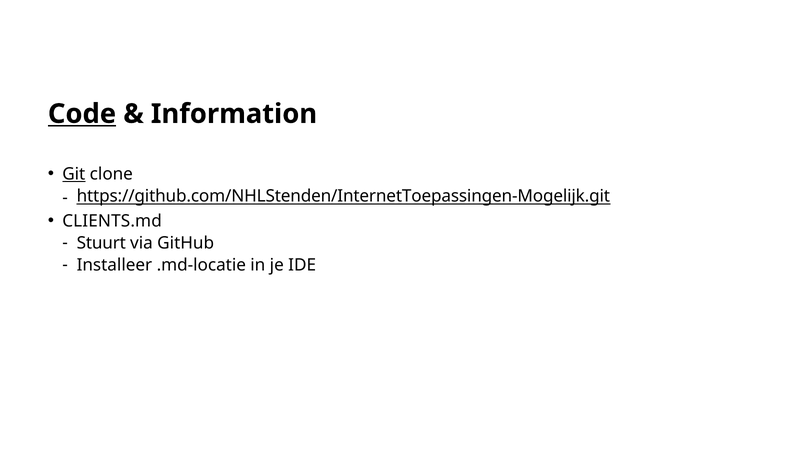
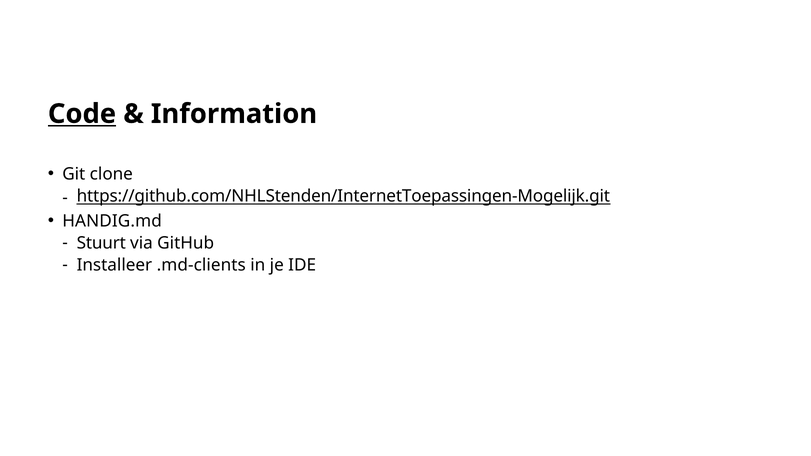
Git underline: present -> none (74, 174)
CLIENTS.md: CLIENTS.md -> HANDIG.md (112, 221)
.md-locatie: .md-locatie -> .md-clients (201, 265)
